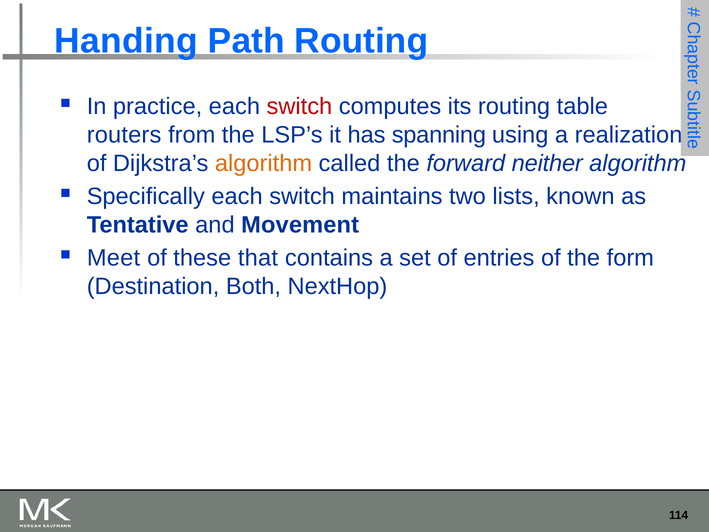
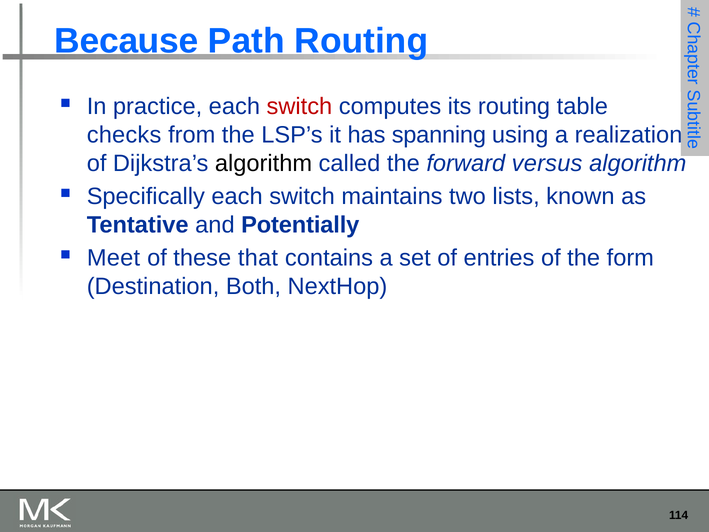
Handing: Handing -> Because (126, 41)
routers: routers -> checks (124, 135)
algorithm colour: orange -> black (264, 163)
neither: neither -> versus (547, 163)
Movement: Movement -> Potentially (300, 225)
